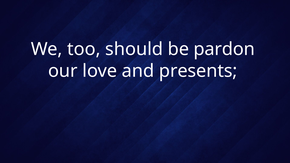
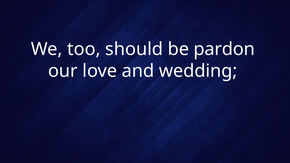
presents: presents -> wedding (198, 71)
